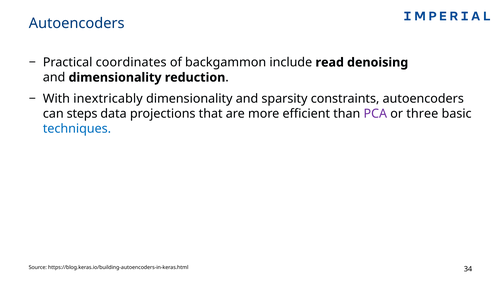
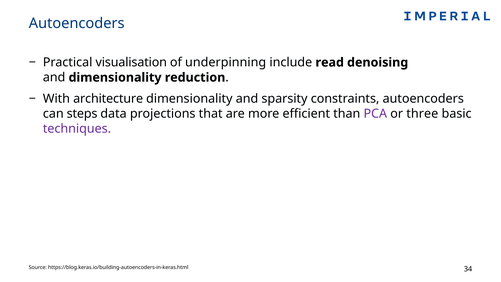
coordinates: coordinates -> visualisation (131, 62)
backgammon: backgammon -> underpinning (226, 62)
inextricably: inextricably -> architecture (108, 99)
techniques colour: blue -> purple (77, 129)
